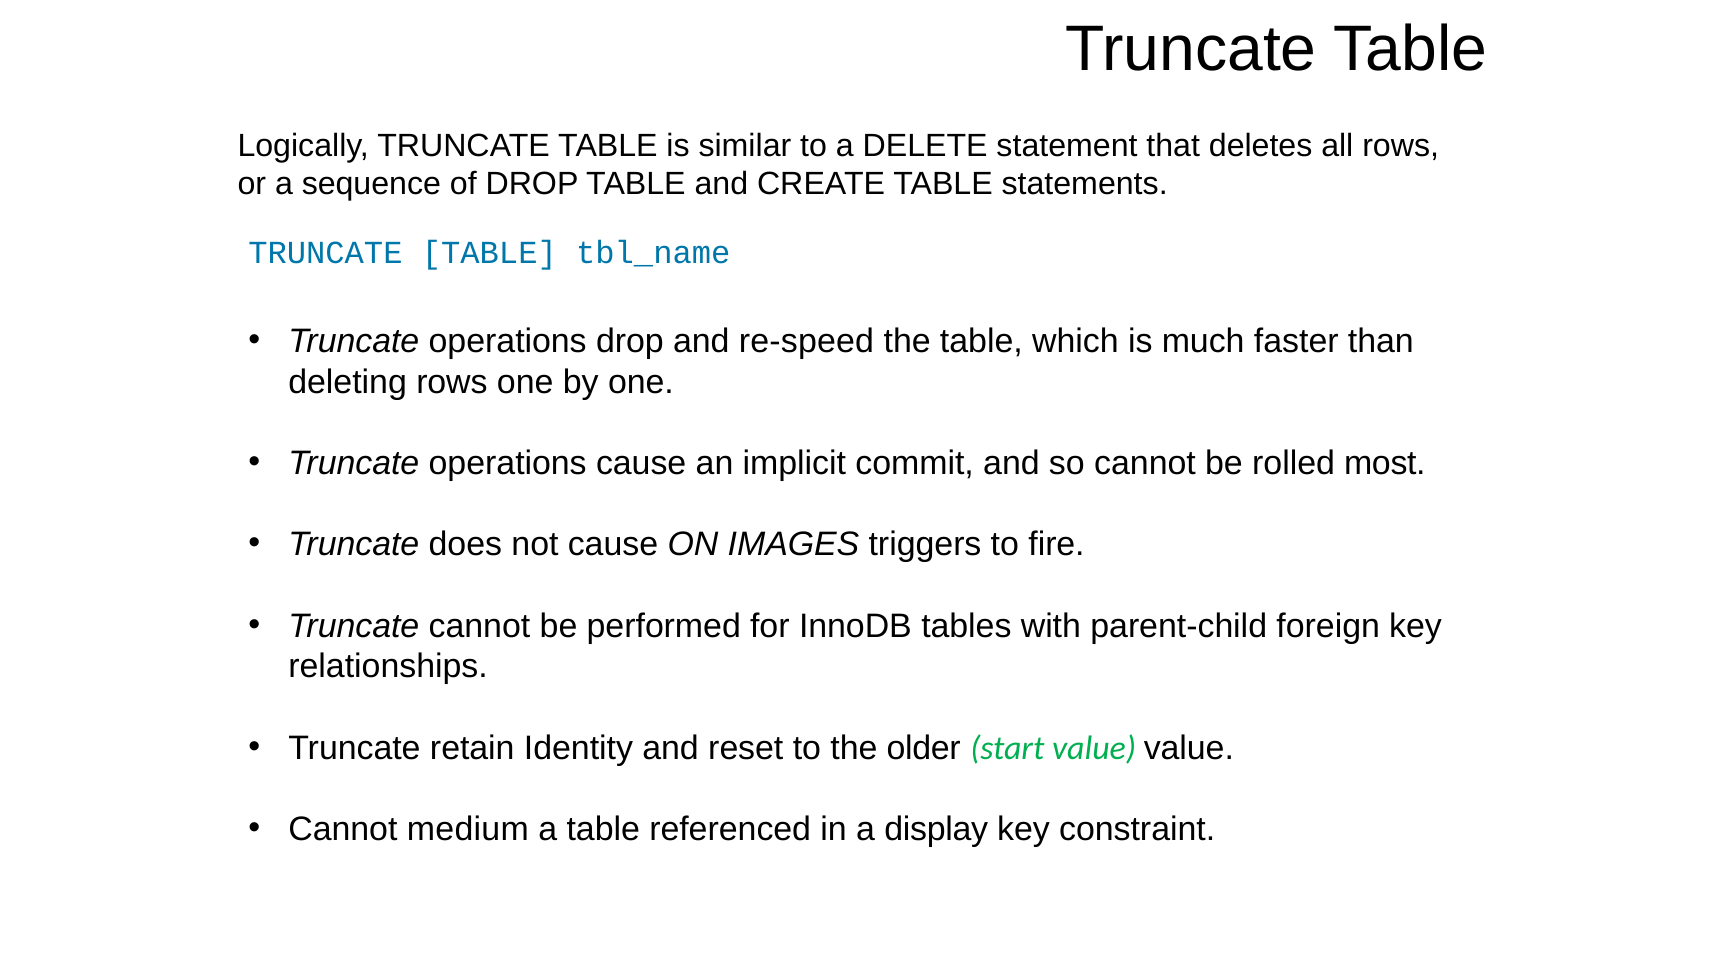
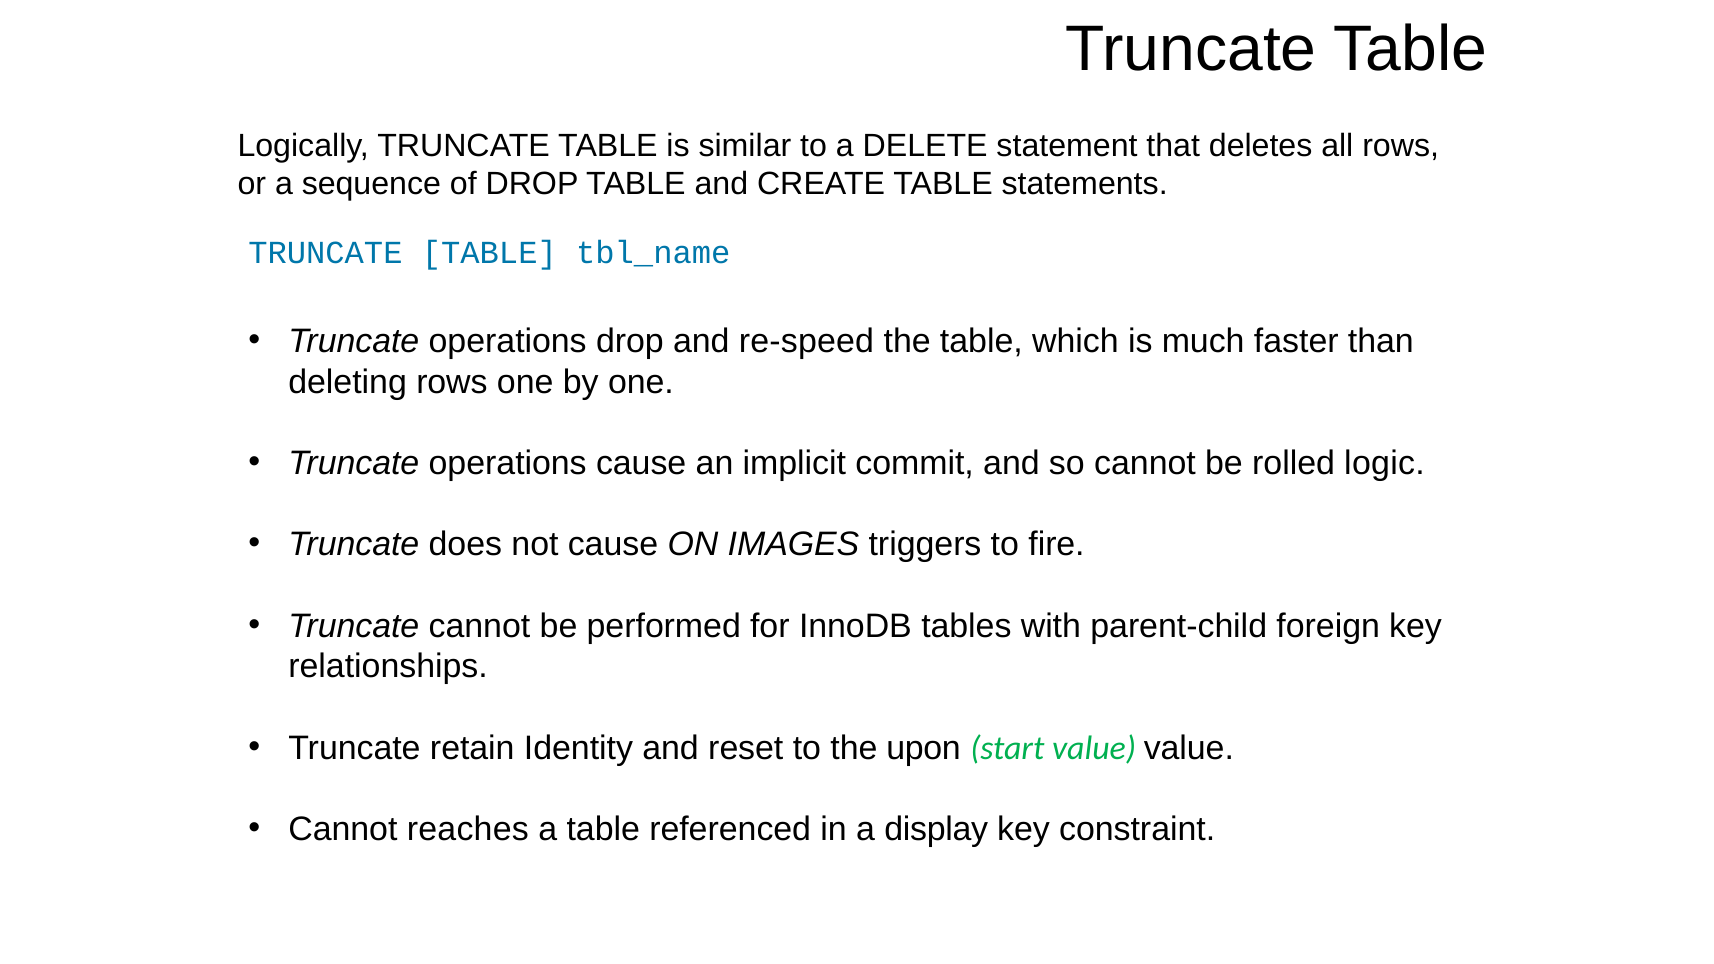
most: most -> logic (1385, 463)
older: older -> upon (924, 748)
medium: medium -> reaches (468, 830)
